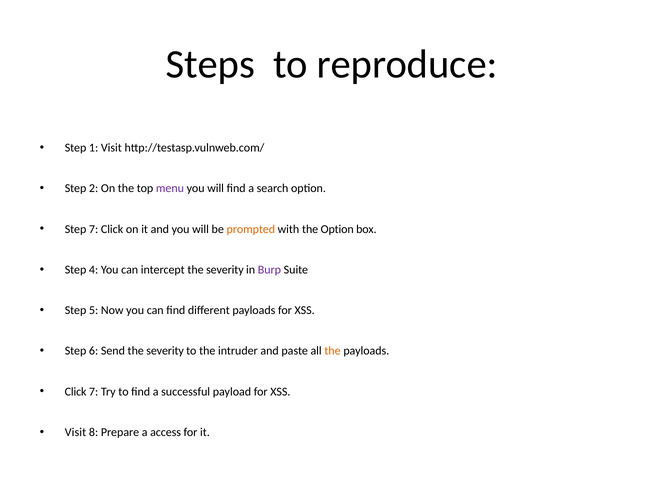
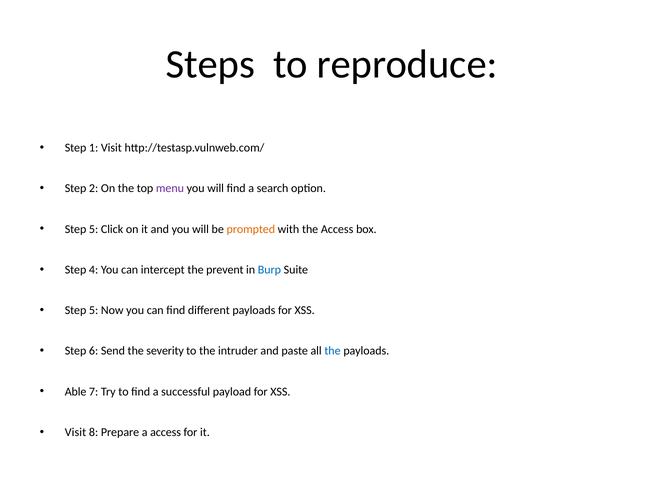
7: 7 -> 5 (94, 229)
the Option: Option -> Access (337, 229)
intercept the severity: severity -> prevent (225, 270)
Burp colour: purple -> blue (269, 270)
the colour: orange -> blue (332, 351)
Click: Click -> Able (76, 392)
